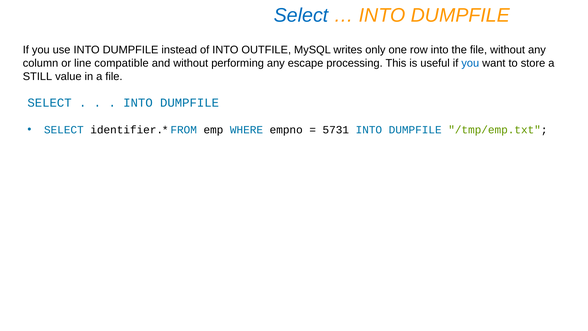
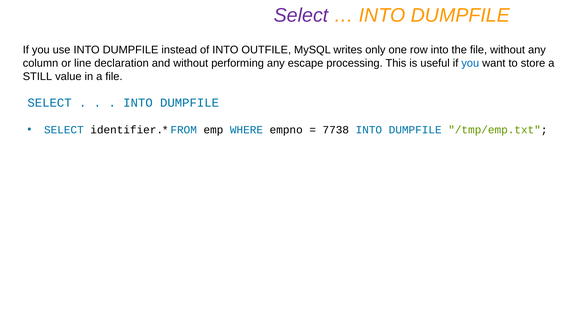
Select colour: blue -> purple (301, 15)
compatible: compatible -> declaration (122, 63)
5731: 5731 -> 7738 (336, 130)
